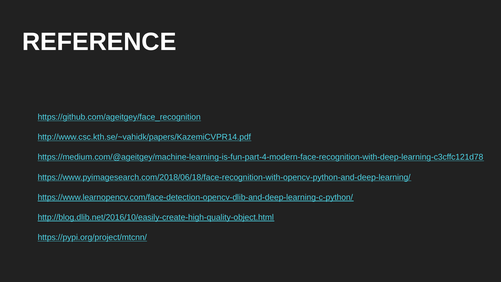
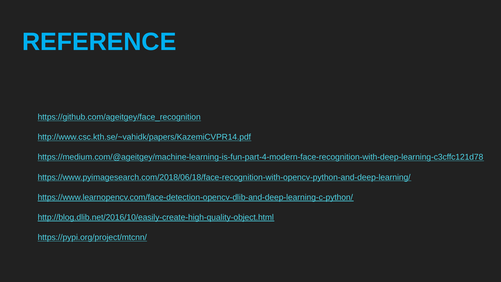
REFERENCE colour: white -> light blue (99, 42)
